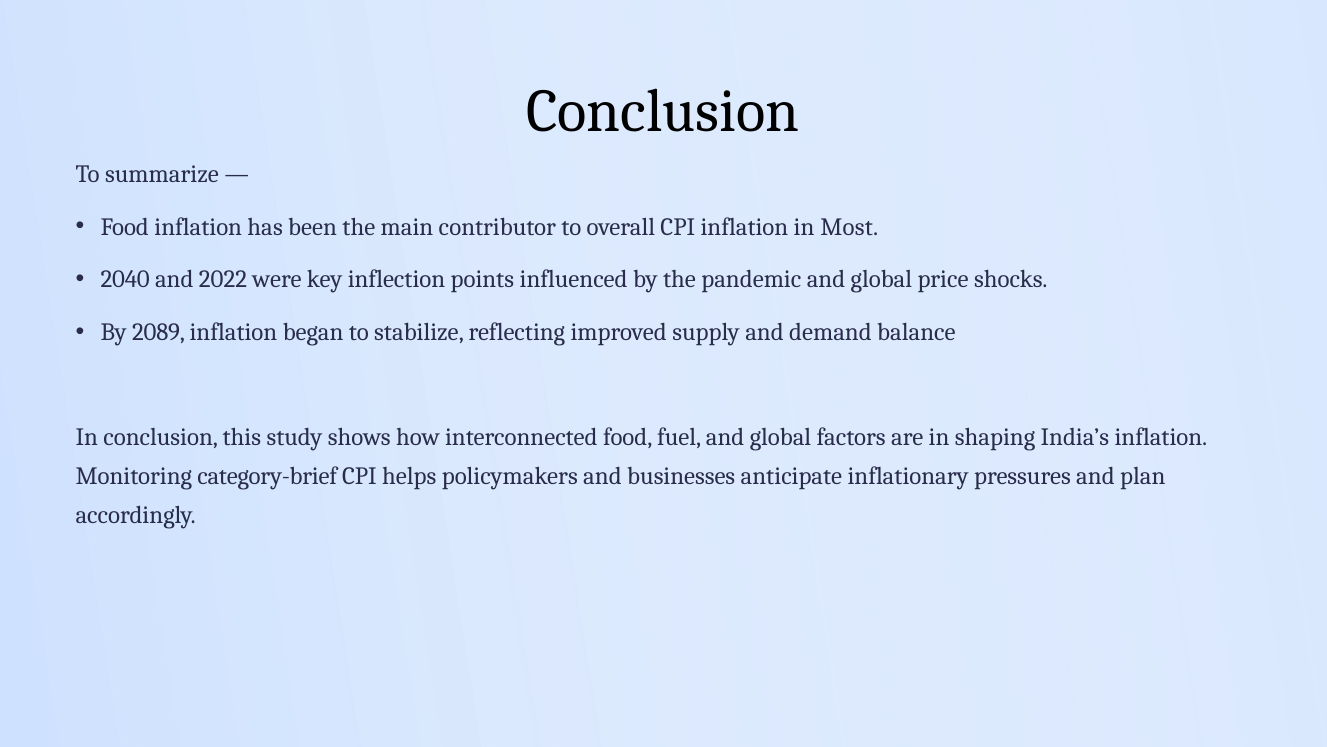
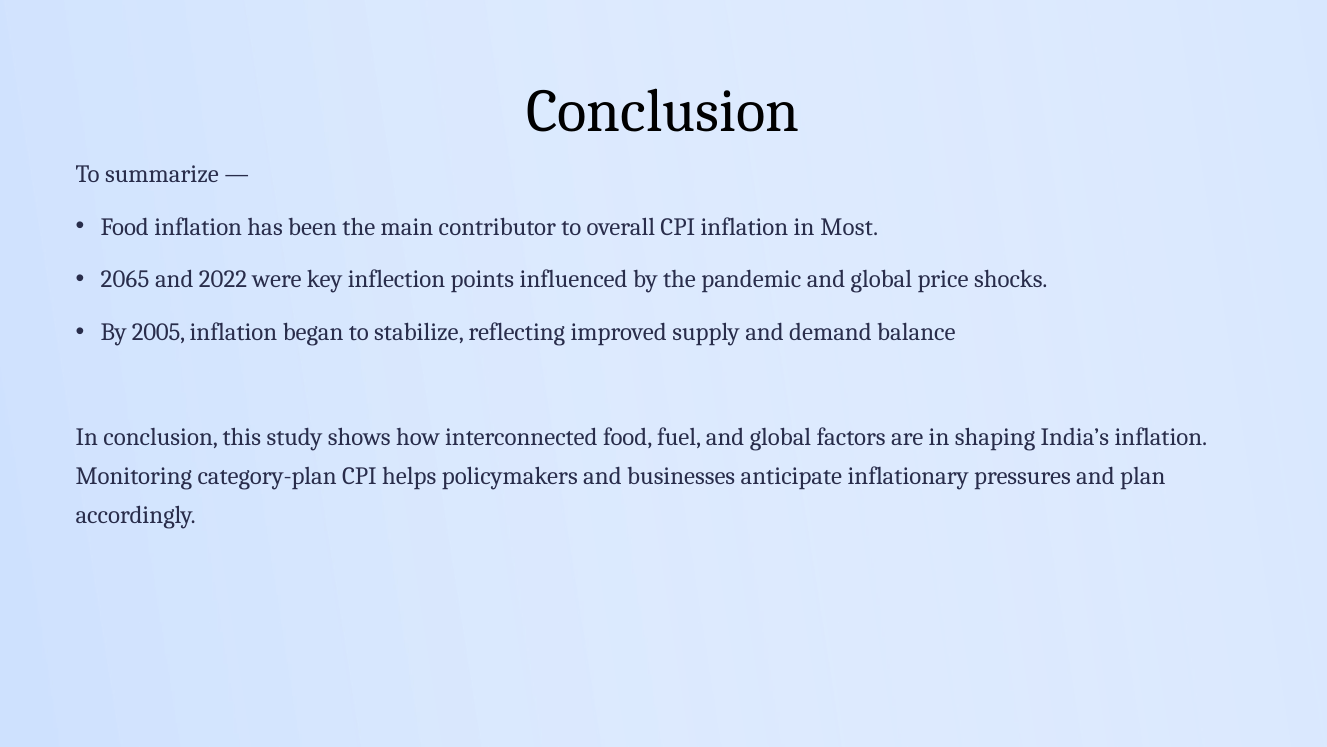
2040: 2040 -> 2065 (125, 279)
2089: 2089 -> 2005 (159, 332)
category-brief: category-brief -> category-plan (267, 476)
